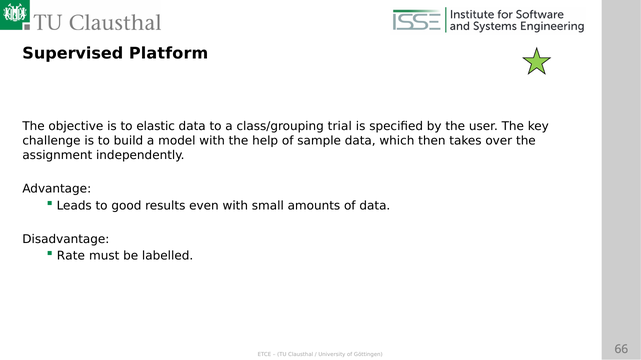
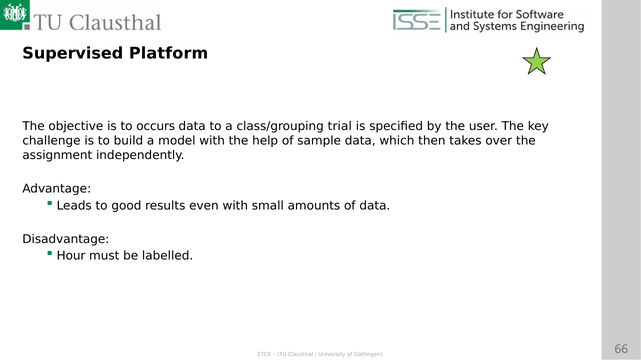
elastic: elastic -> occurs (156, 127)
Rate: Rate -> Hour (71, 256)
